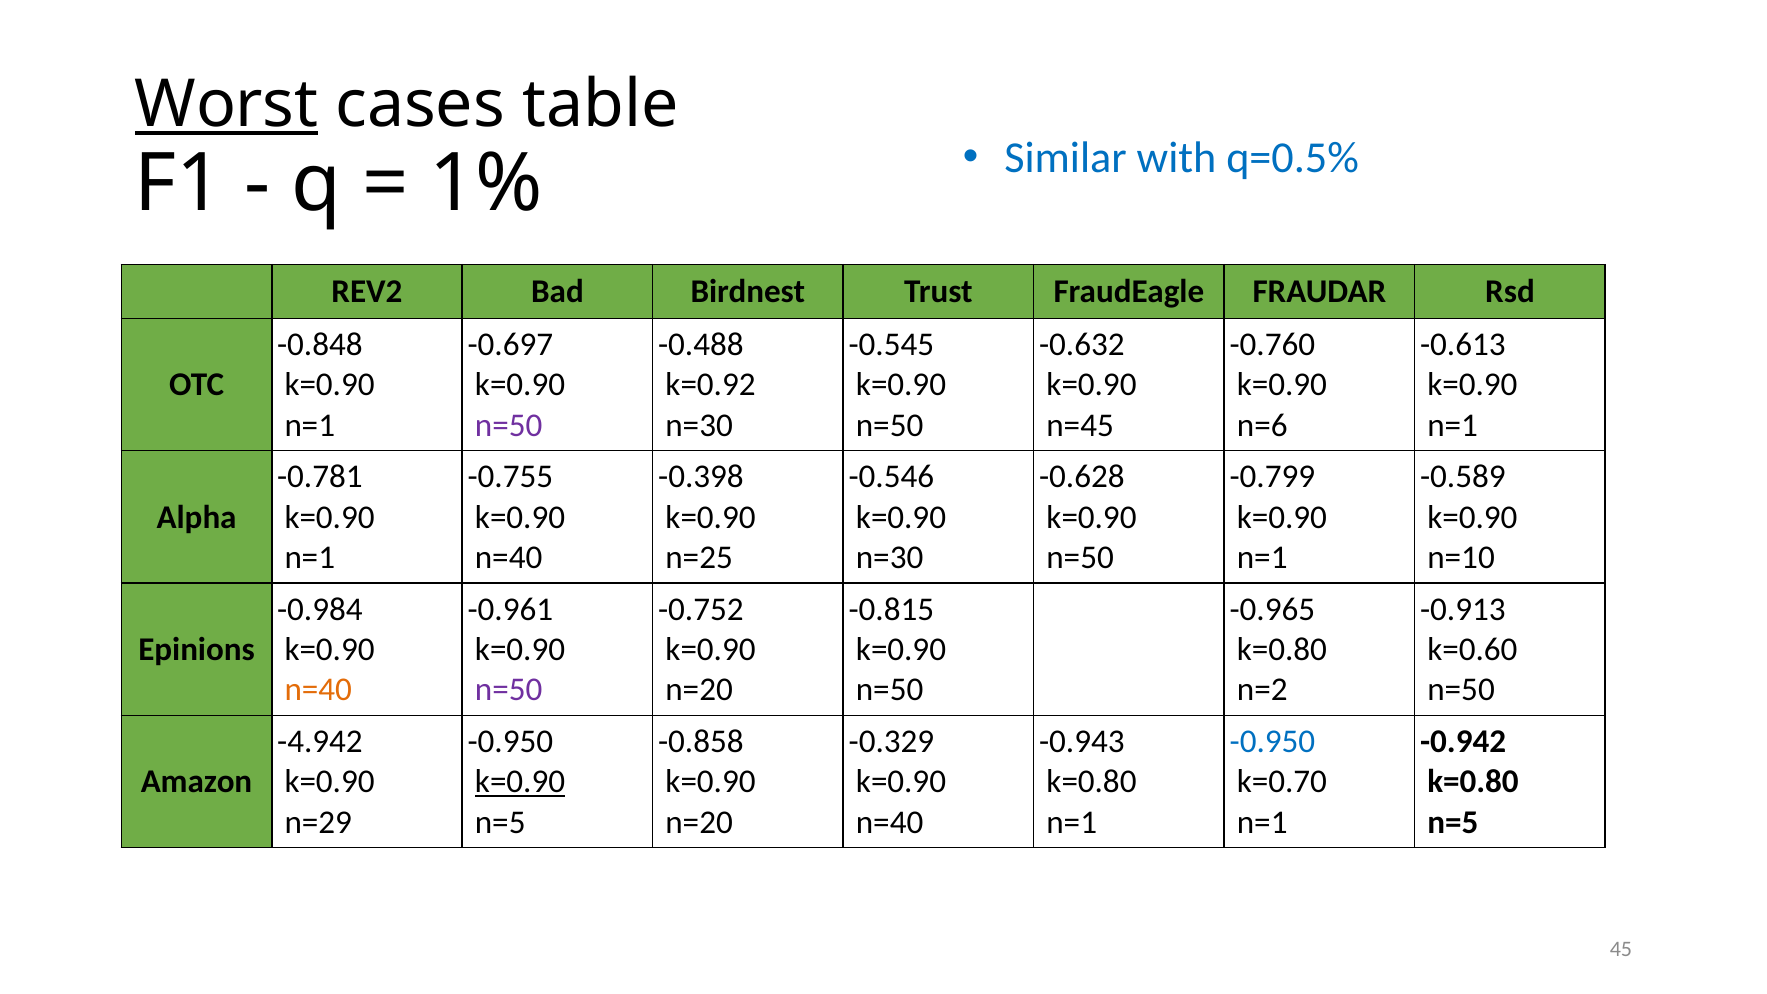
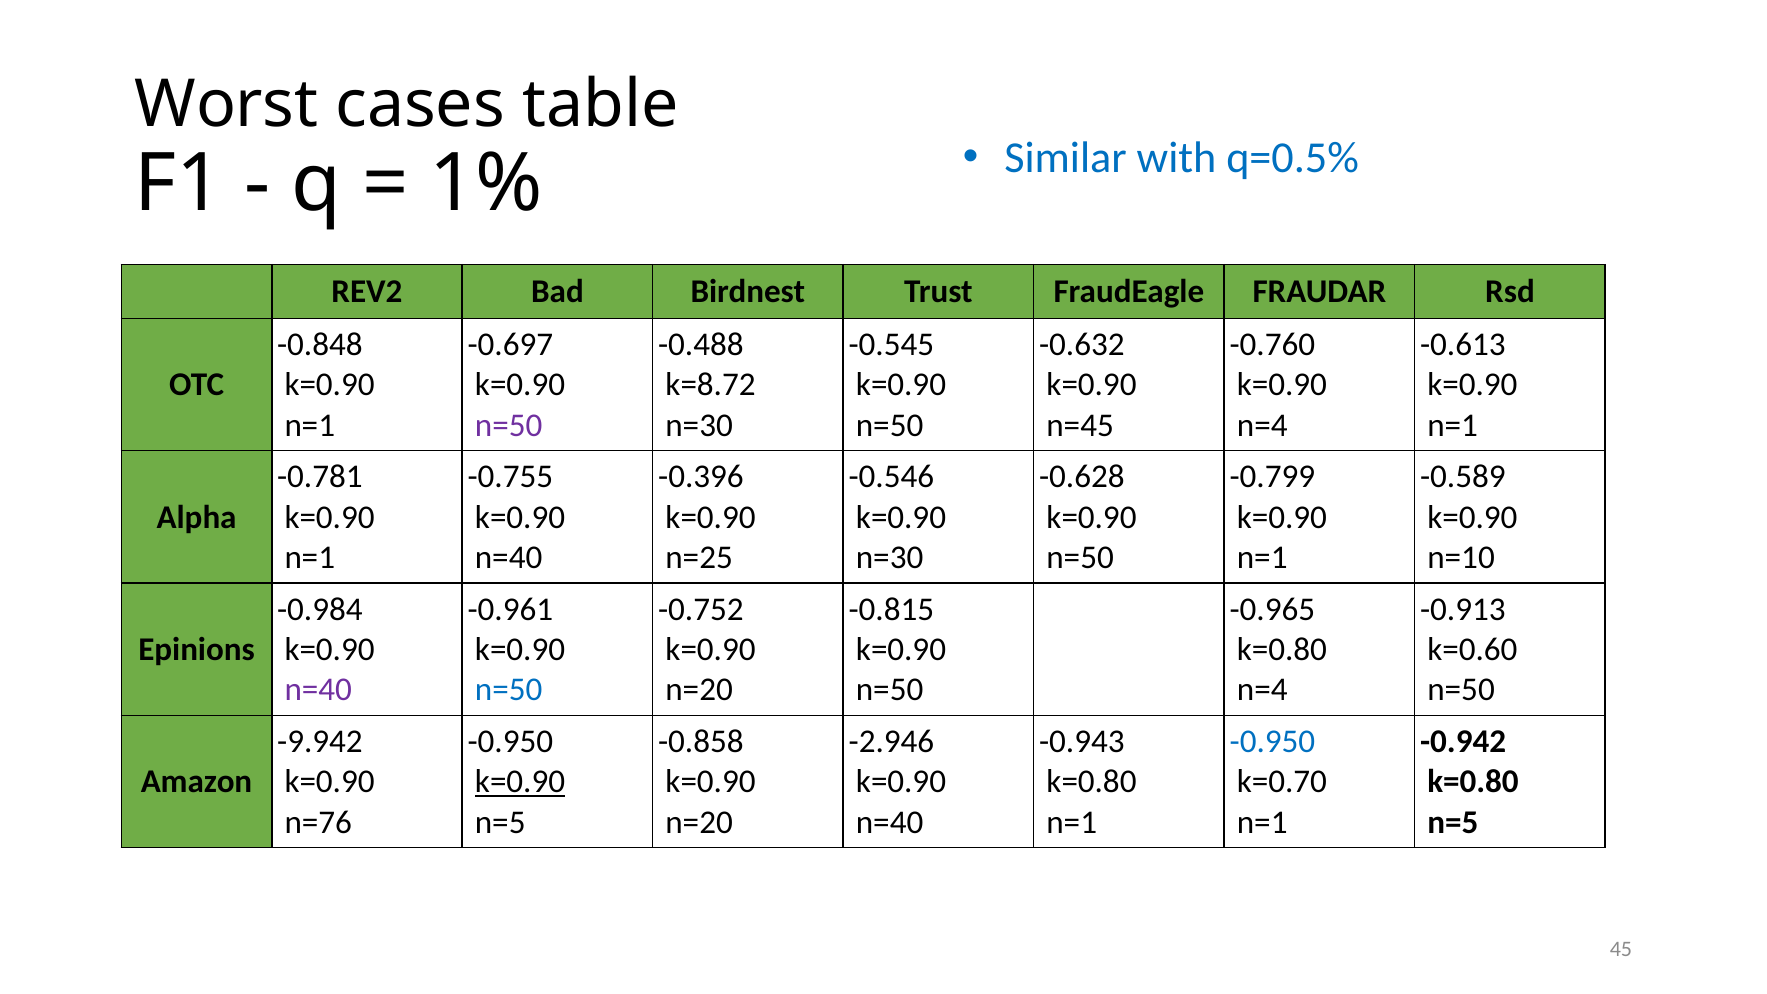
Worst underline: present -> none (227, 105)
k=0.92: k=0.92 -> k=8.72 (711, 385)
n=6: n=6 -> n=4 (1262, 425)
-0.398: -0.398 -> -0.396 (701, 477)
n=40 colour: orange -> purple (318, 690)
n=50 colour: purple -> blue (509, 690)
n=2: n=2 -> n=4 (1262, 690)
-4.942: -4.942 -> -9.942 (320, 741)
-0.329: -0.329 -> -2.946 (891, 741)
n=29: n=29 -> n=76 (318, 822)
